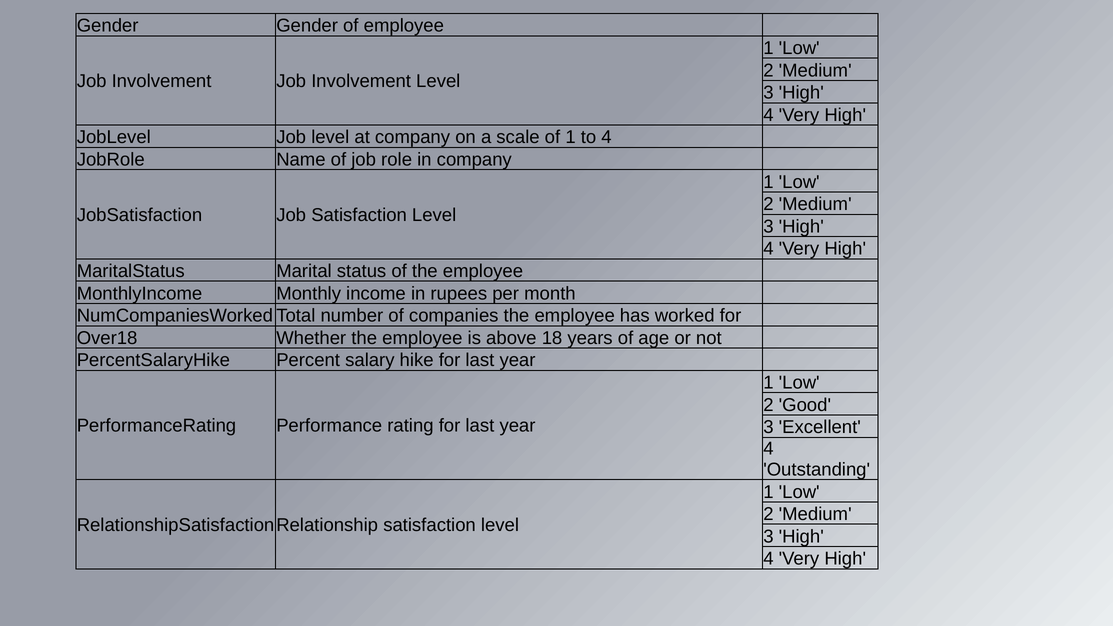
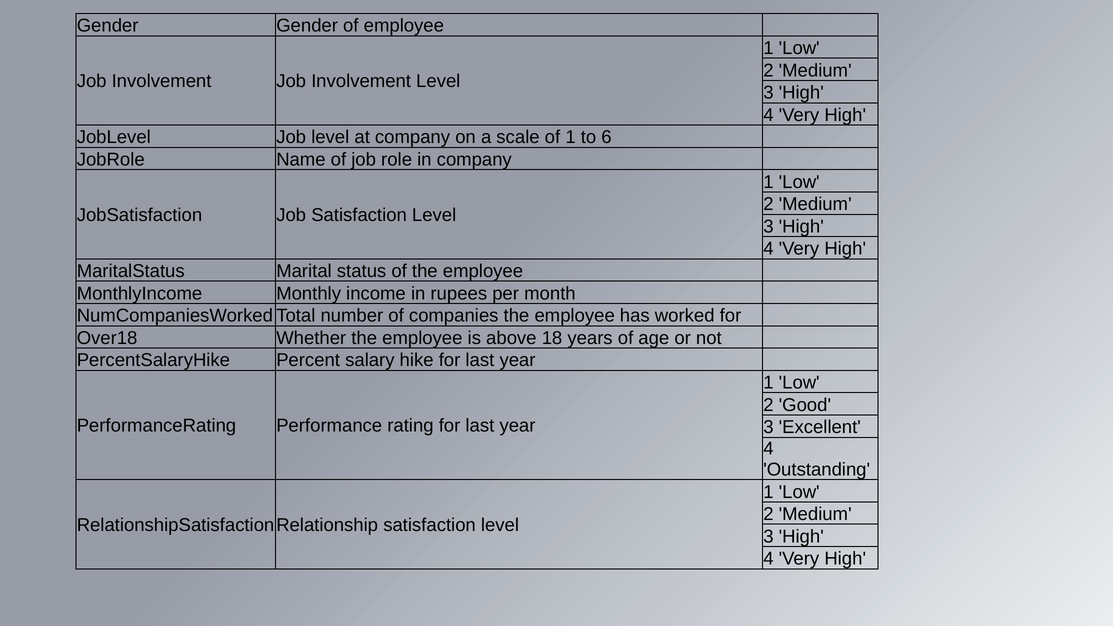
to 4: 4 -> 6 (606, 137)
